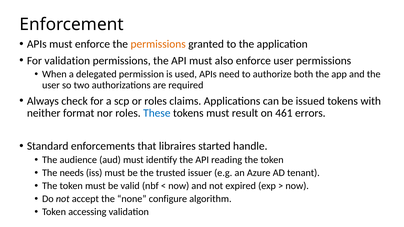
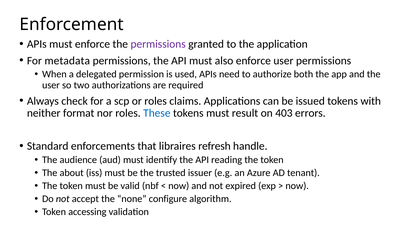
permissions colour: orange -> purple (158, 44)
For validation: validation -> metadata (67, 61)
461: 461 -> 403 (284, 113)
started: started -> refresh (214, 146)
needs: needs -> about (72, 173)
